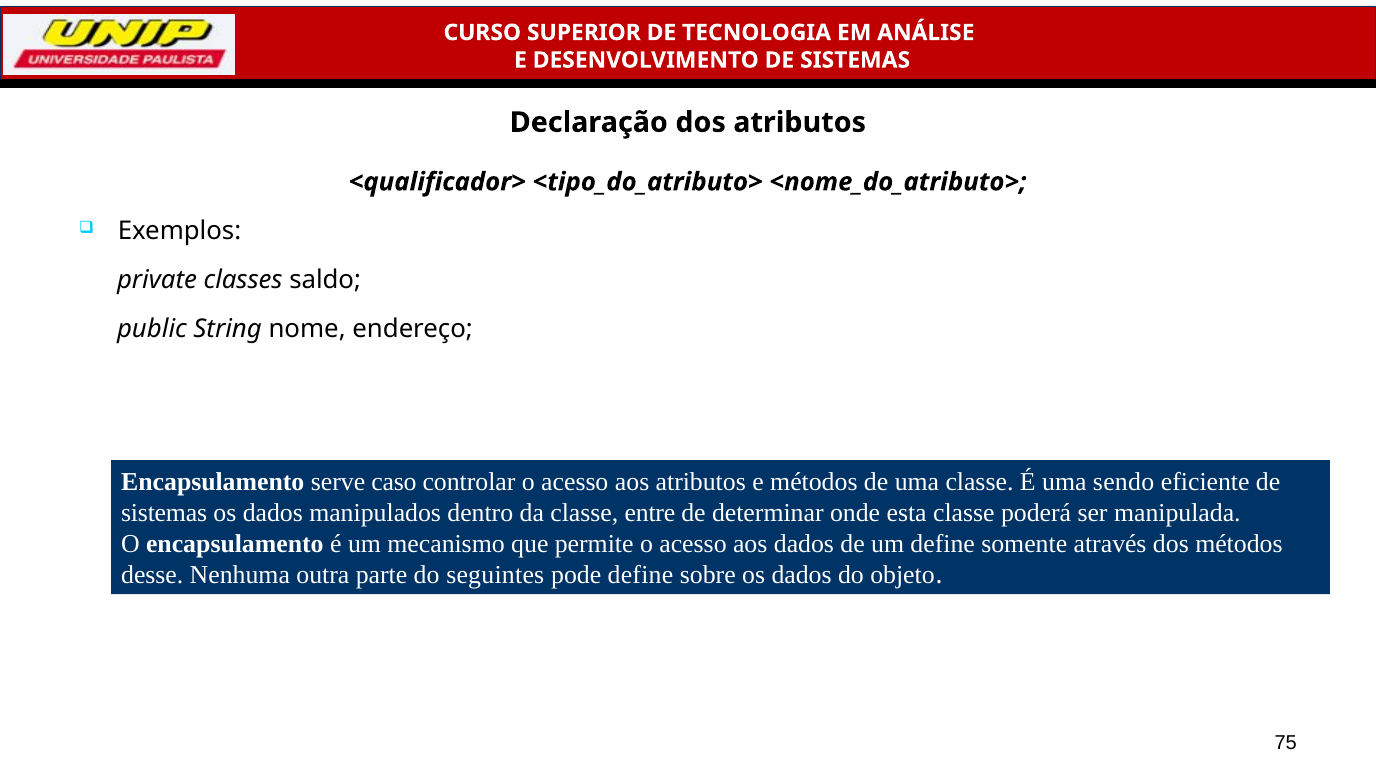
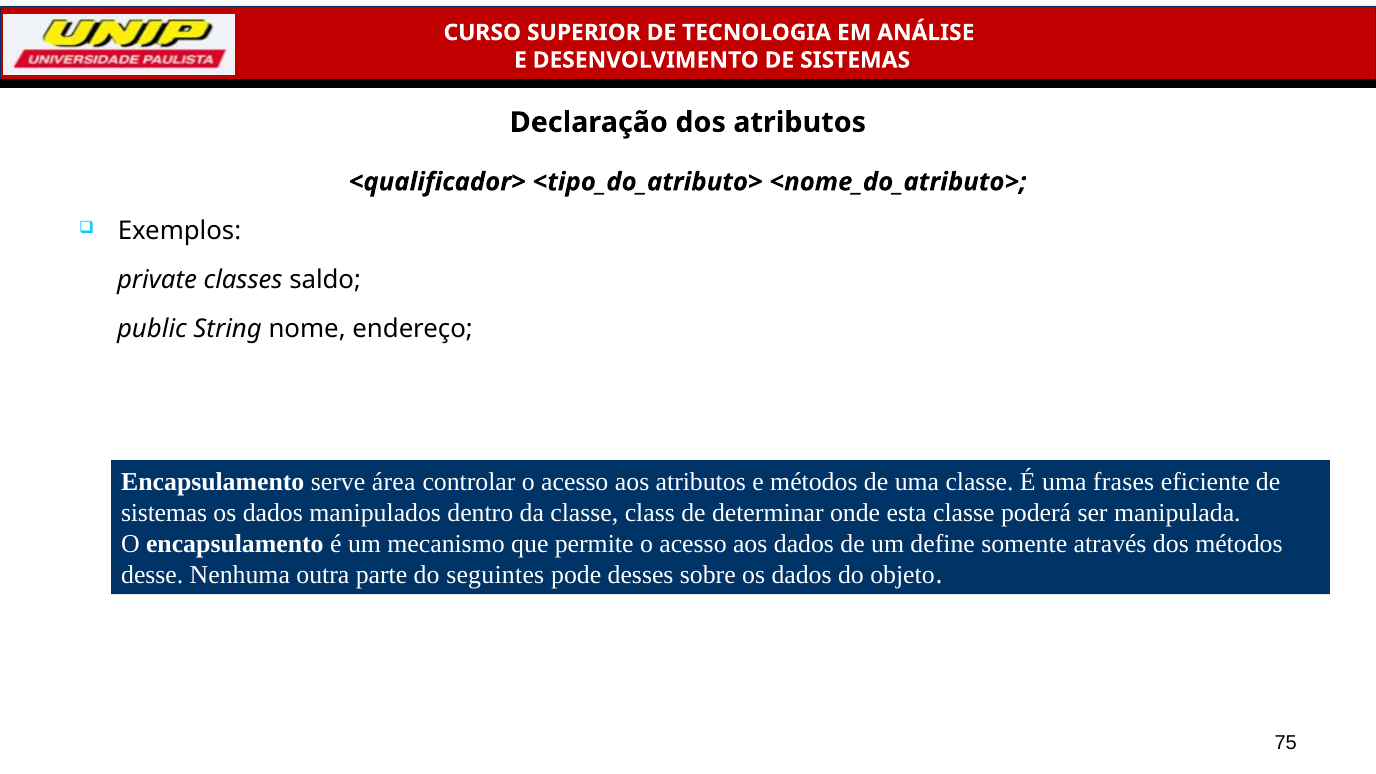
caso: caso -> área (394, 482)
sendo: sendo -> frases (1124, 482)
entre: entre -> class (650, 513)
pode define: define -> desses (641, 575)
